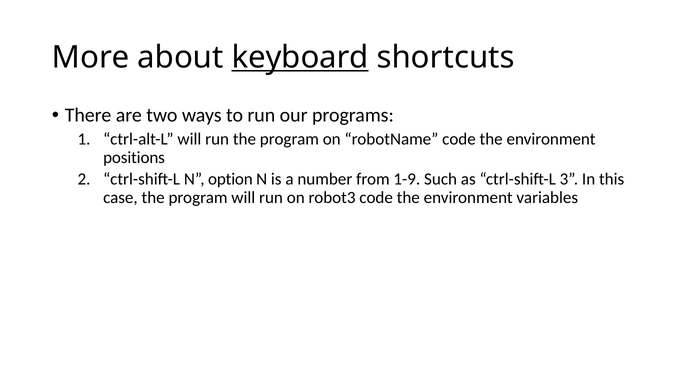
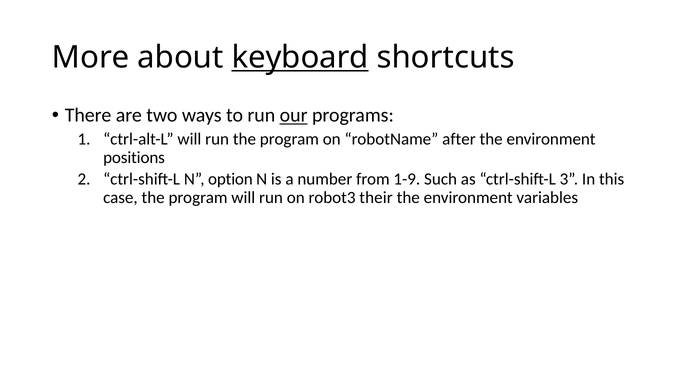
our underline: none -> present (294, 115)
robotName code: code -> after (459, 139)
robot3 code: code -> their (376, 198)
